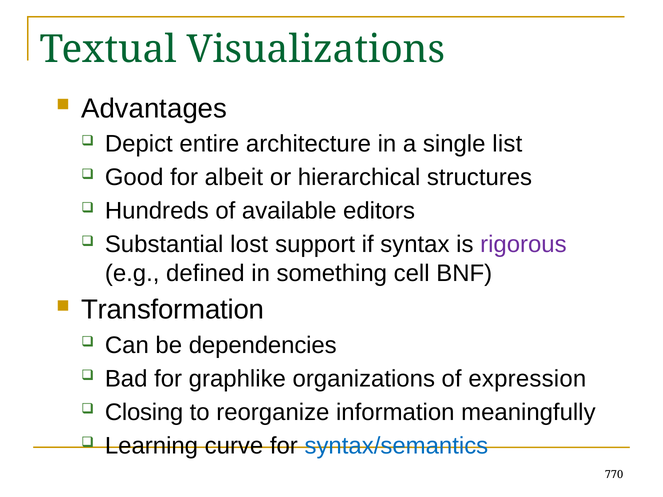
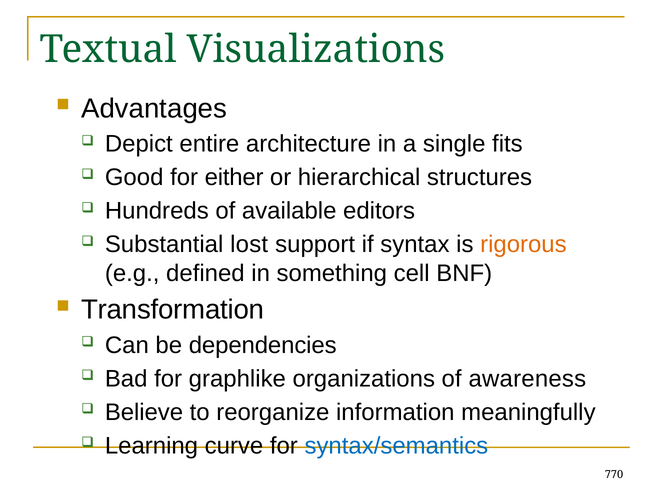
list: list -> fits (507, 144)
albeit: albeit -> either (234, 178)
rigorous colour: purple -> orange (523, 245)
expression: expression -> awareness (527, 379)
Closing: Closing -> Believe (144, 412)
